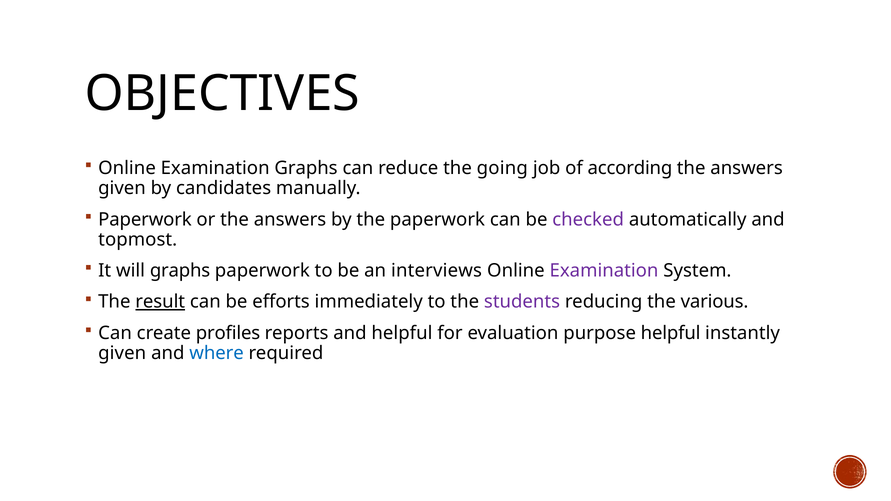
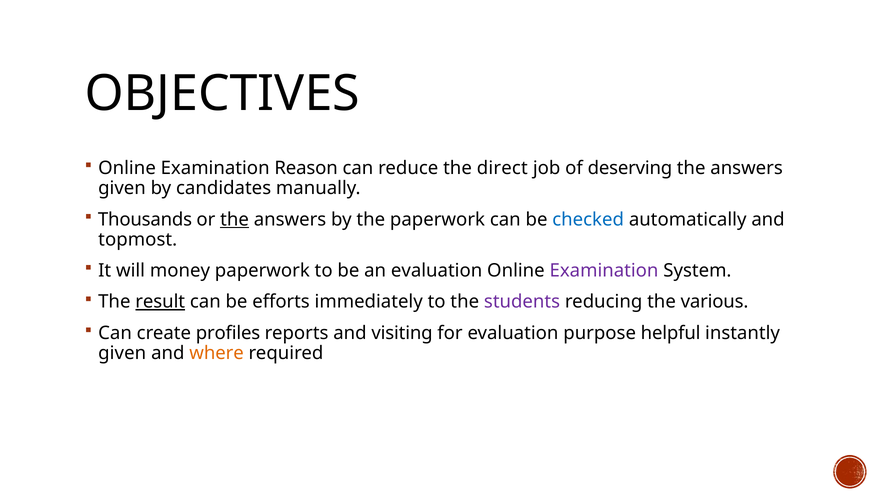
Examination Graphs: Graphs -> Reason (306, 168)
going: going -> direct (502, 168)
according: according -> deserving (630, 168)
Paperwork: Paperwork -> Thousands (145, 220)
the underline: none -> present (235, 220)
checked colour: purple -> blue (588, 220)
will graphs: graphs -> money (180, 271)
an interviews: interviews -> evaluation (437, 271)
and helpful: helpful -> visiting (402, 333)
where colour: blue -> orange (217, 353)
